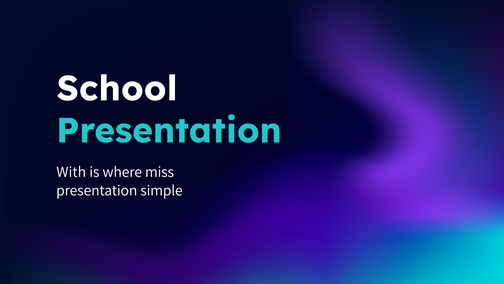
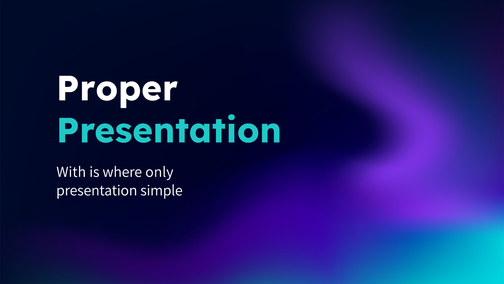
School: School -> Proper (117, 89)
miss: miss -> only (159, 172)
